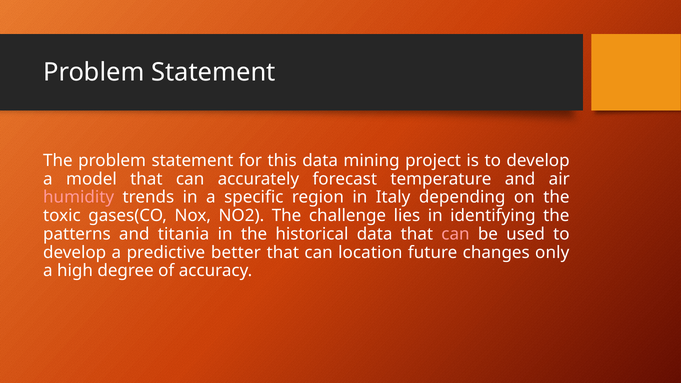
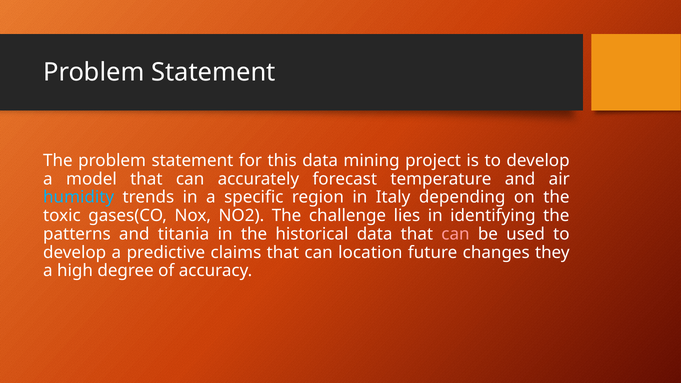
humidity colour: pink -> light blue (79, 197)
better: better -> claims (236, 252)
only: only -> they (552, 252)
